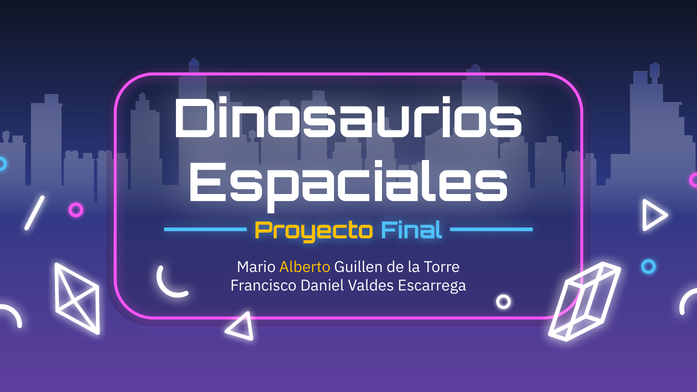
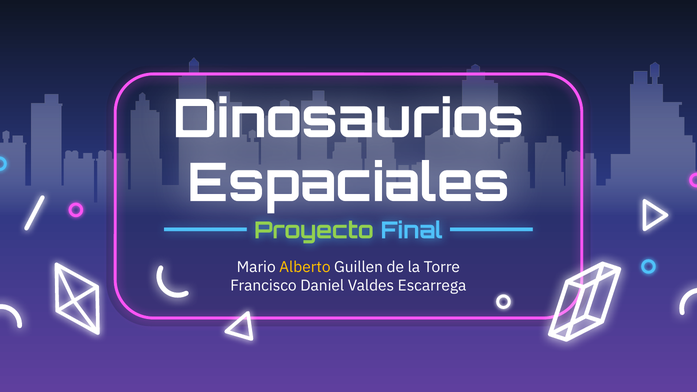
Proyecto colour: yellow -> light green (314, 231)
